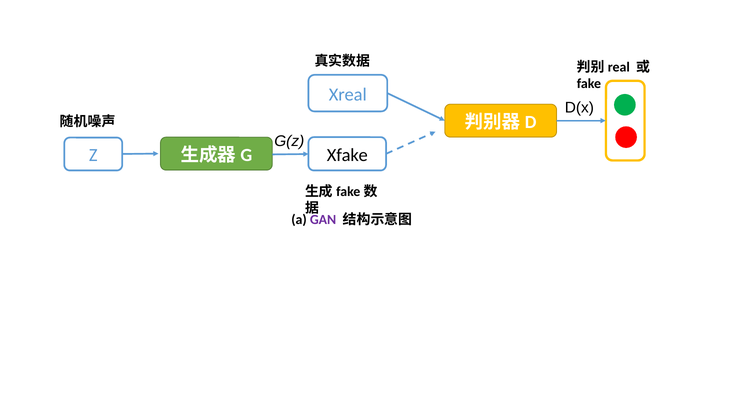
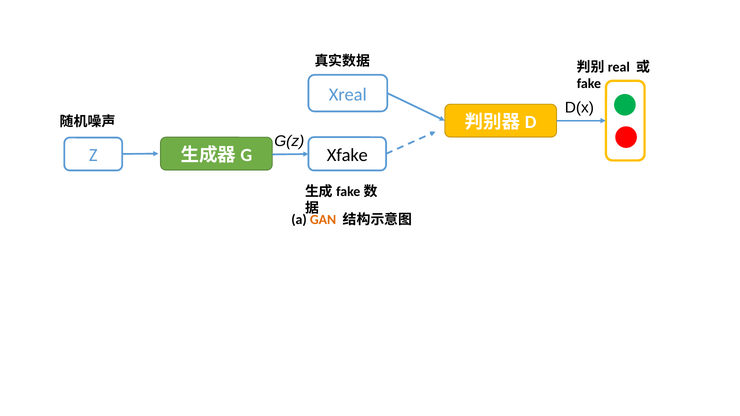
GAN colour: purple -> orange (323, 220)
